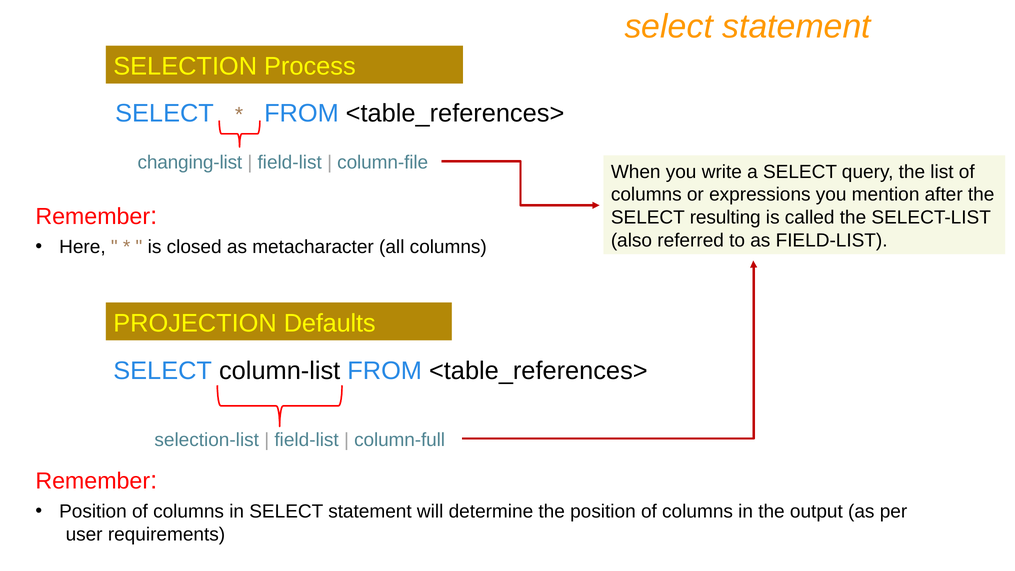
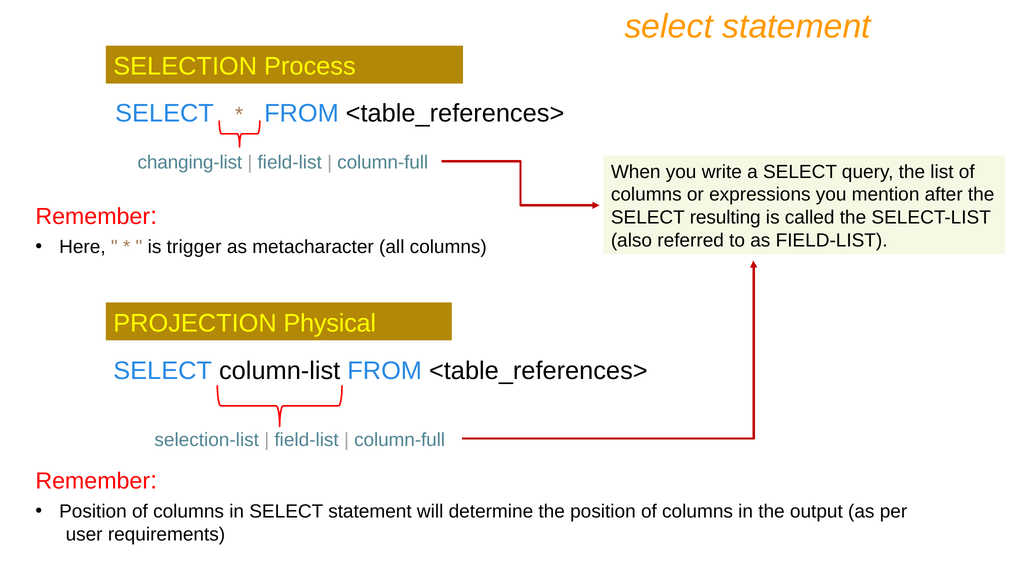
column-file: column-file -> column-full (383, 162)
closed: closed -> trigger (194, 247)
Defaults: Defaults -> Physical (330, 323)
